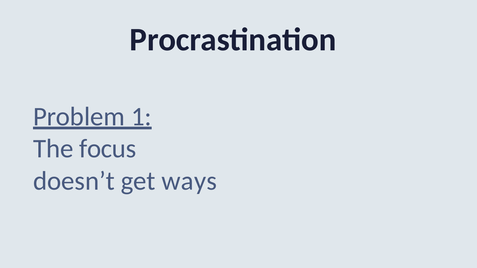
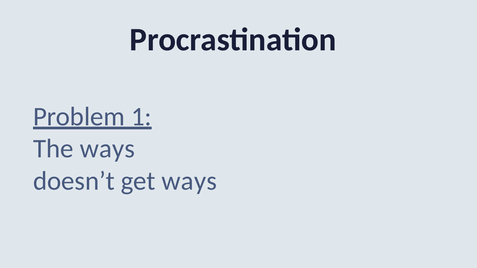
The focus: focus -> ways (107, 149)
